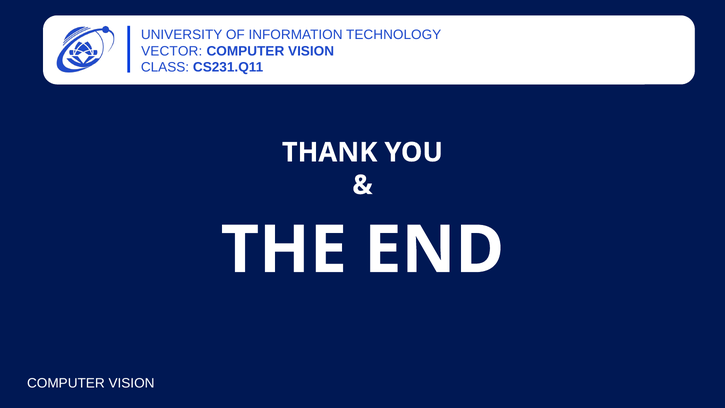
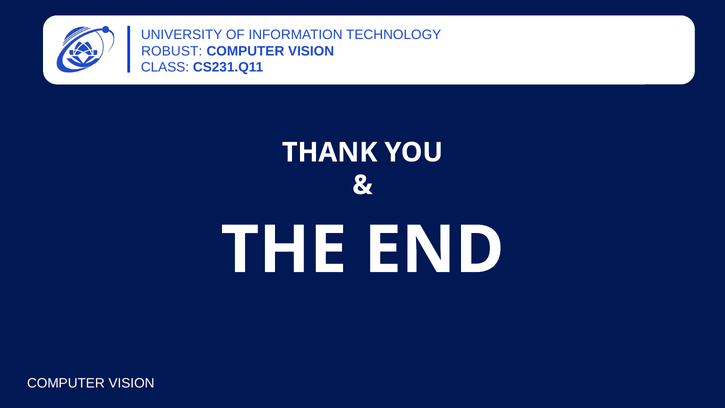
VECTOR: VECTOR -> ROBUST (172, 51)
